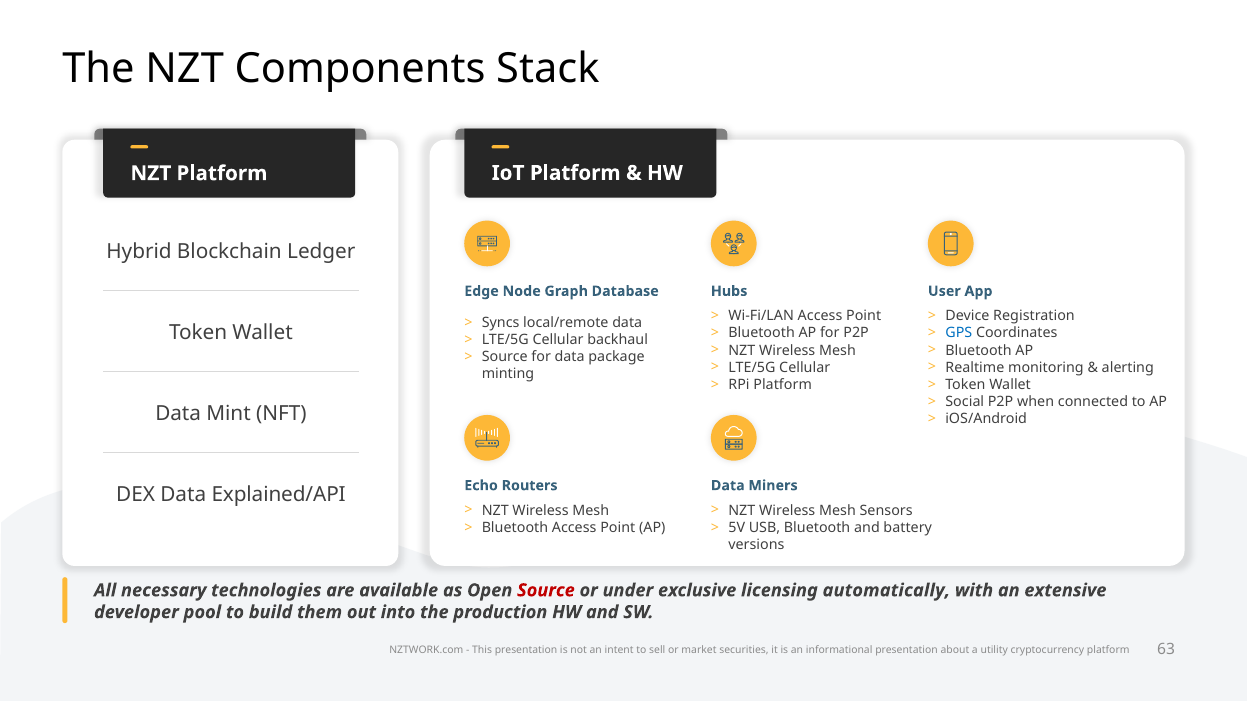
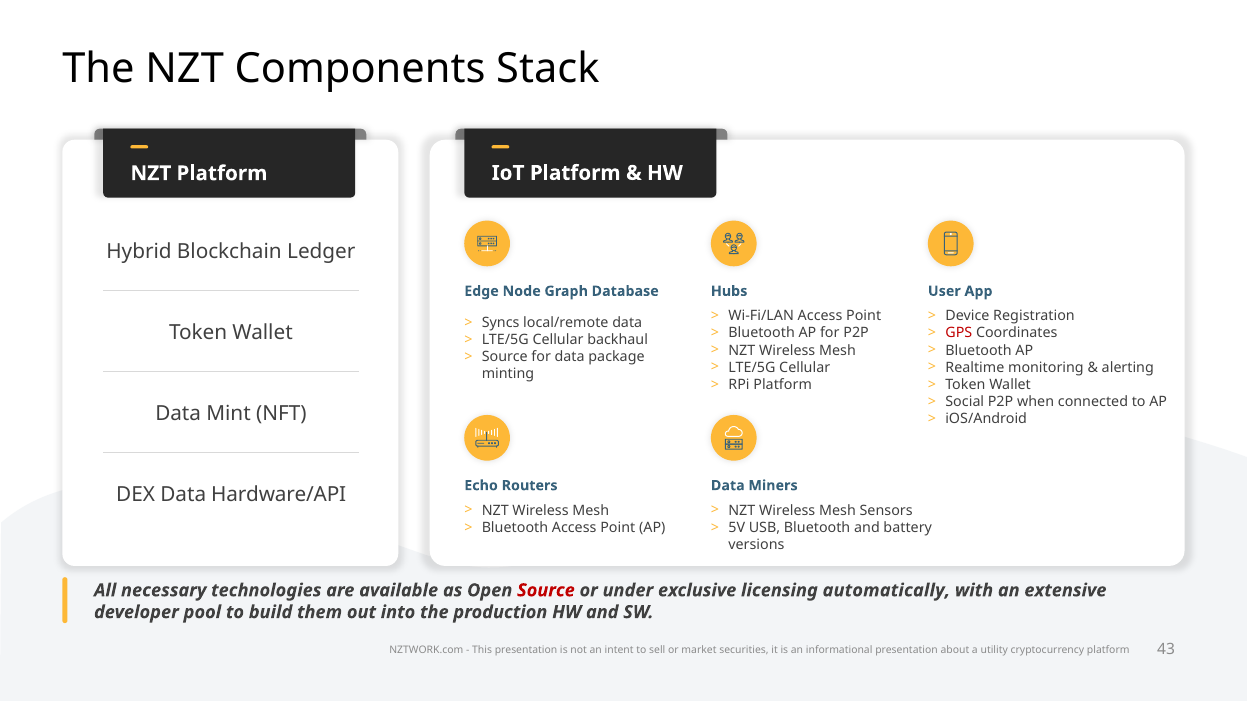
GPS colour: blue -> red (959, 333)
Explained/API: Explained/API -> Hardware/API (279, 495)
63: 63 -> 43 (1166, 650)
